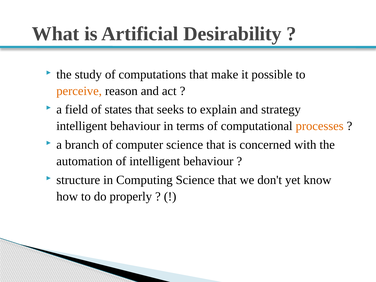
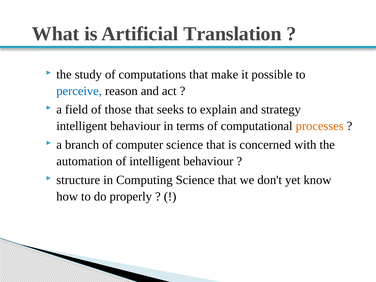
Desirability: Desirability -> Translation (233, 34)
perceive colour: orange -> blue (79, 91)
states: states -> those (118, 110)
